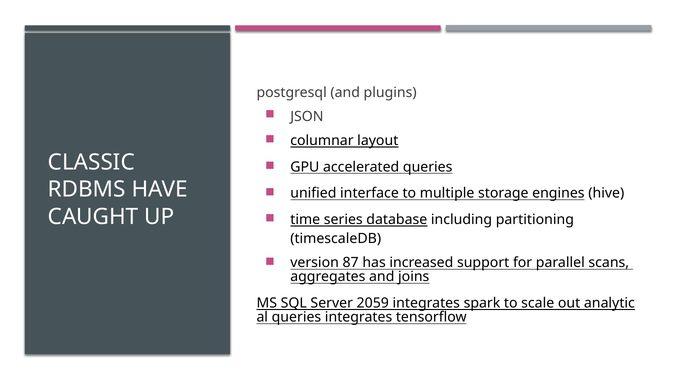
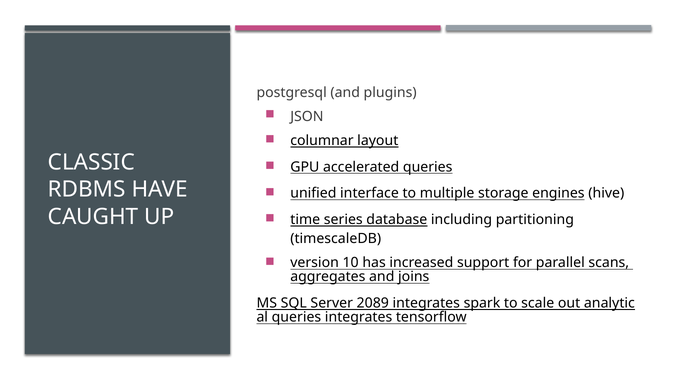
87: 87 -> 10 (351, 263)
2059: 2059 -> 2089 (373, 303)
